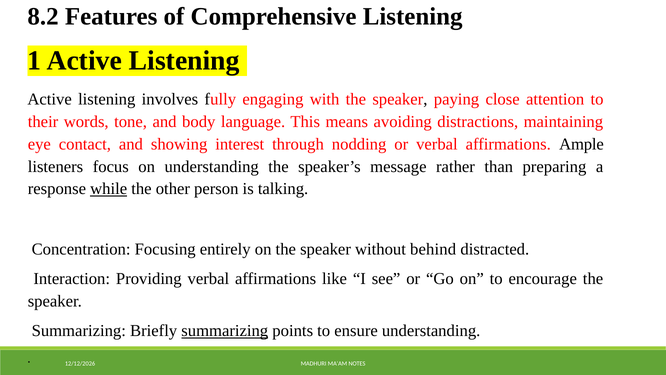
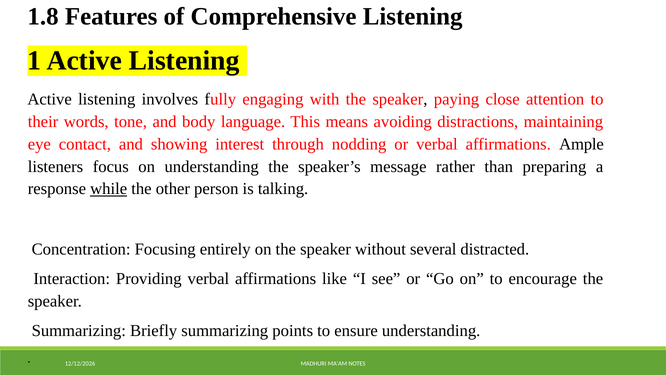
8.2: 8.2 -> 1.8 (43, 16)
behind: behind -> several (433, 249)
summarizing underline: present -> none (225, 330)
